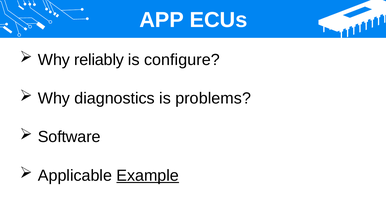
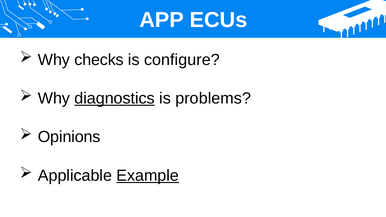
reliably: reliably -> checks (99, 60)
diagnostics underline: none -> present (115, 98)
Software: Software -> Opinions (69, 137)
